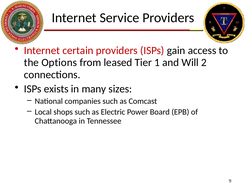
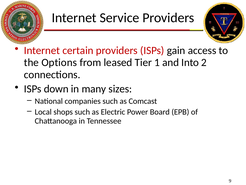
Will: Will -> Into (190, 62)
exists: exists -> down (56, 89)
